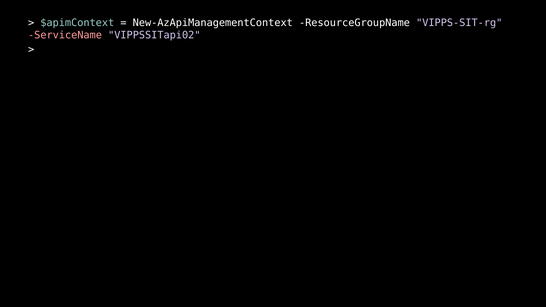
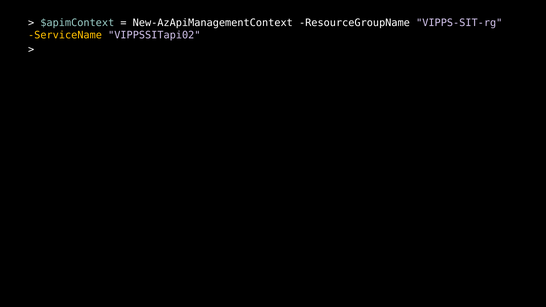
ServiceName colour: pink -> yellow (65, 35)
